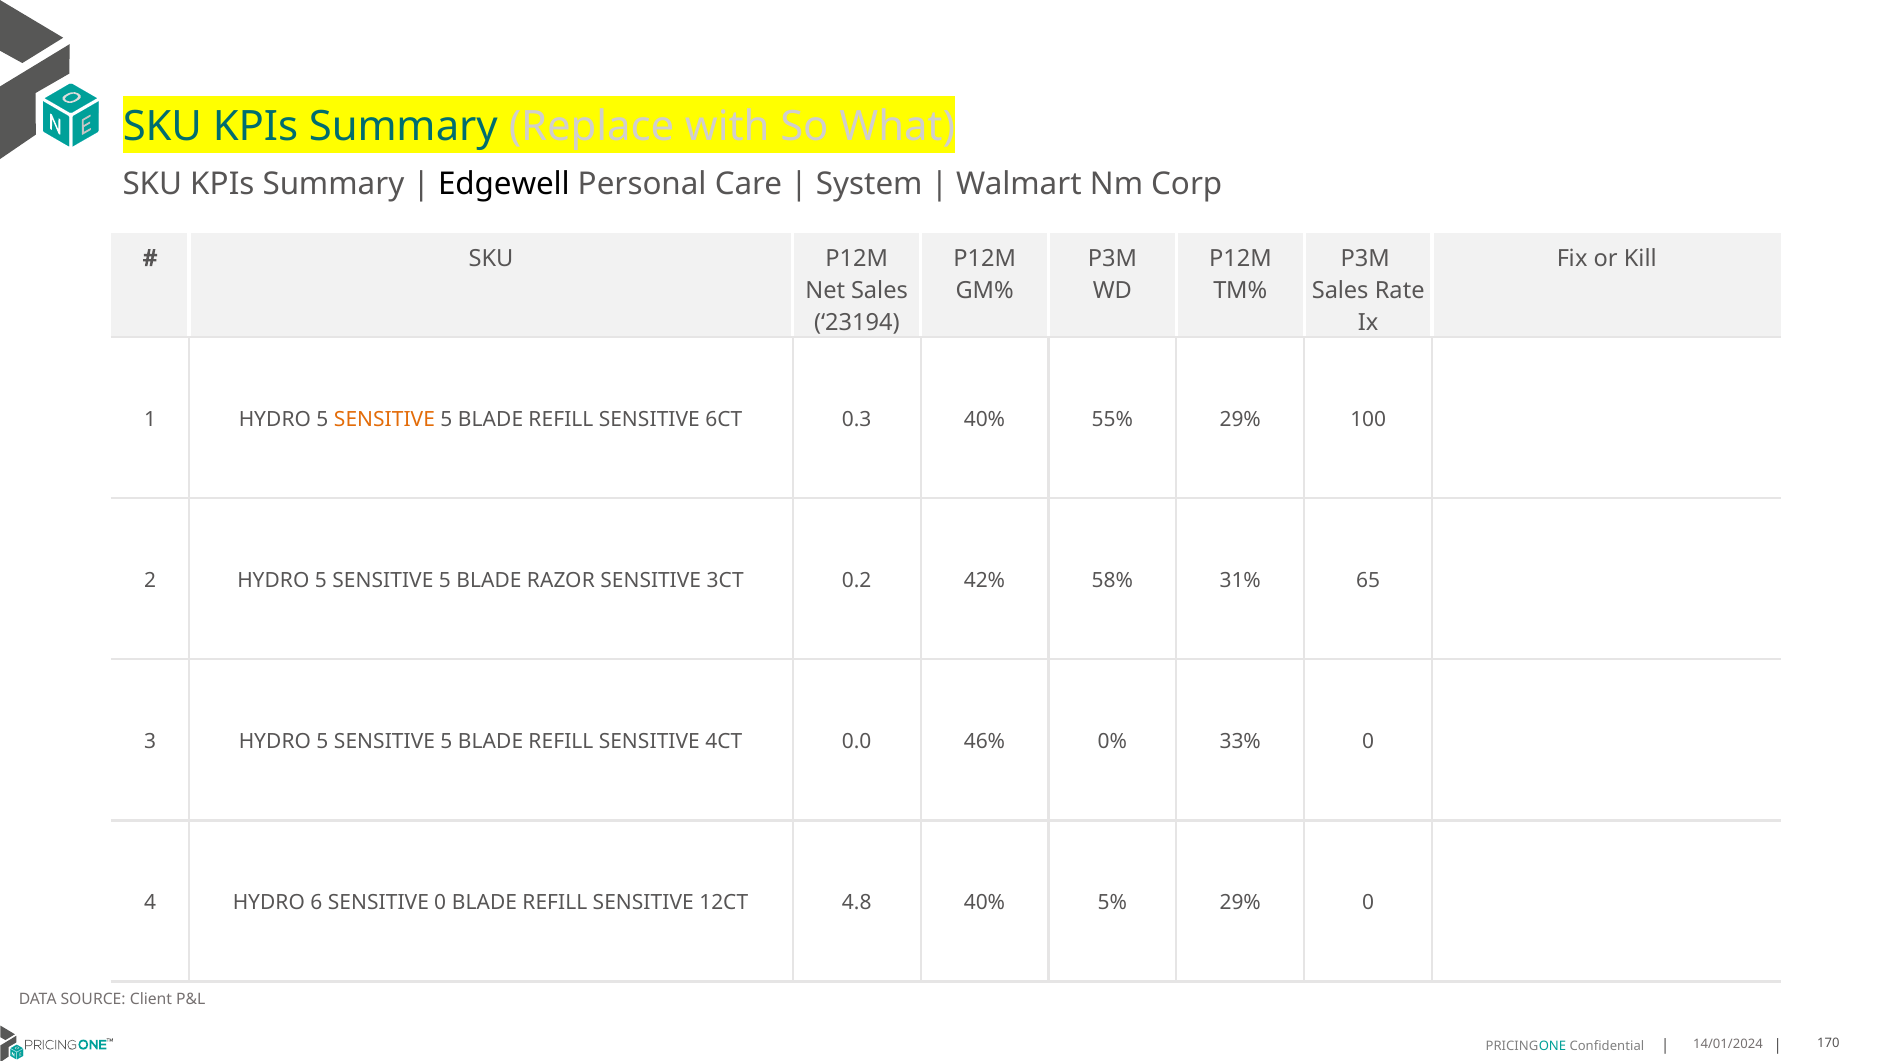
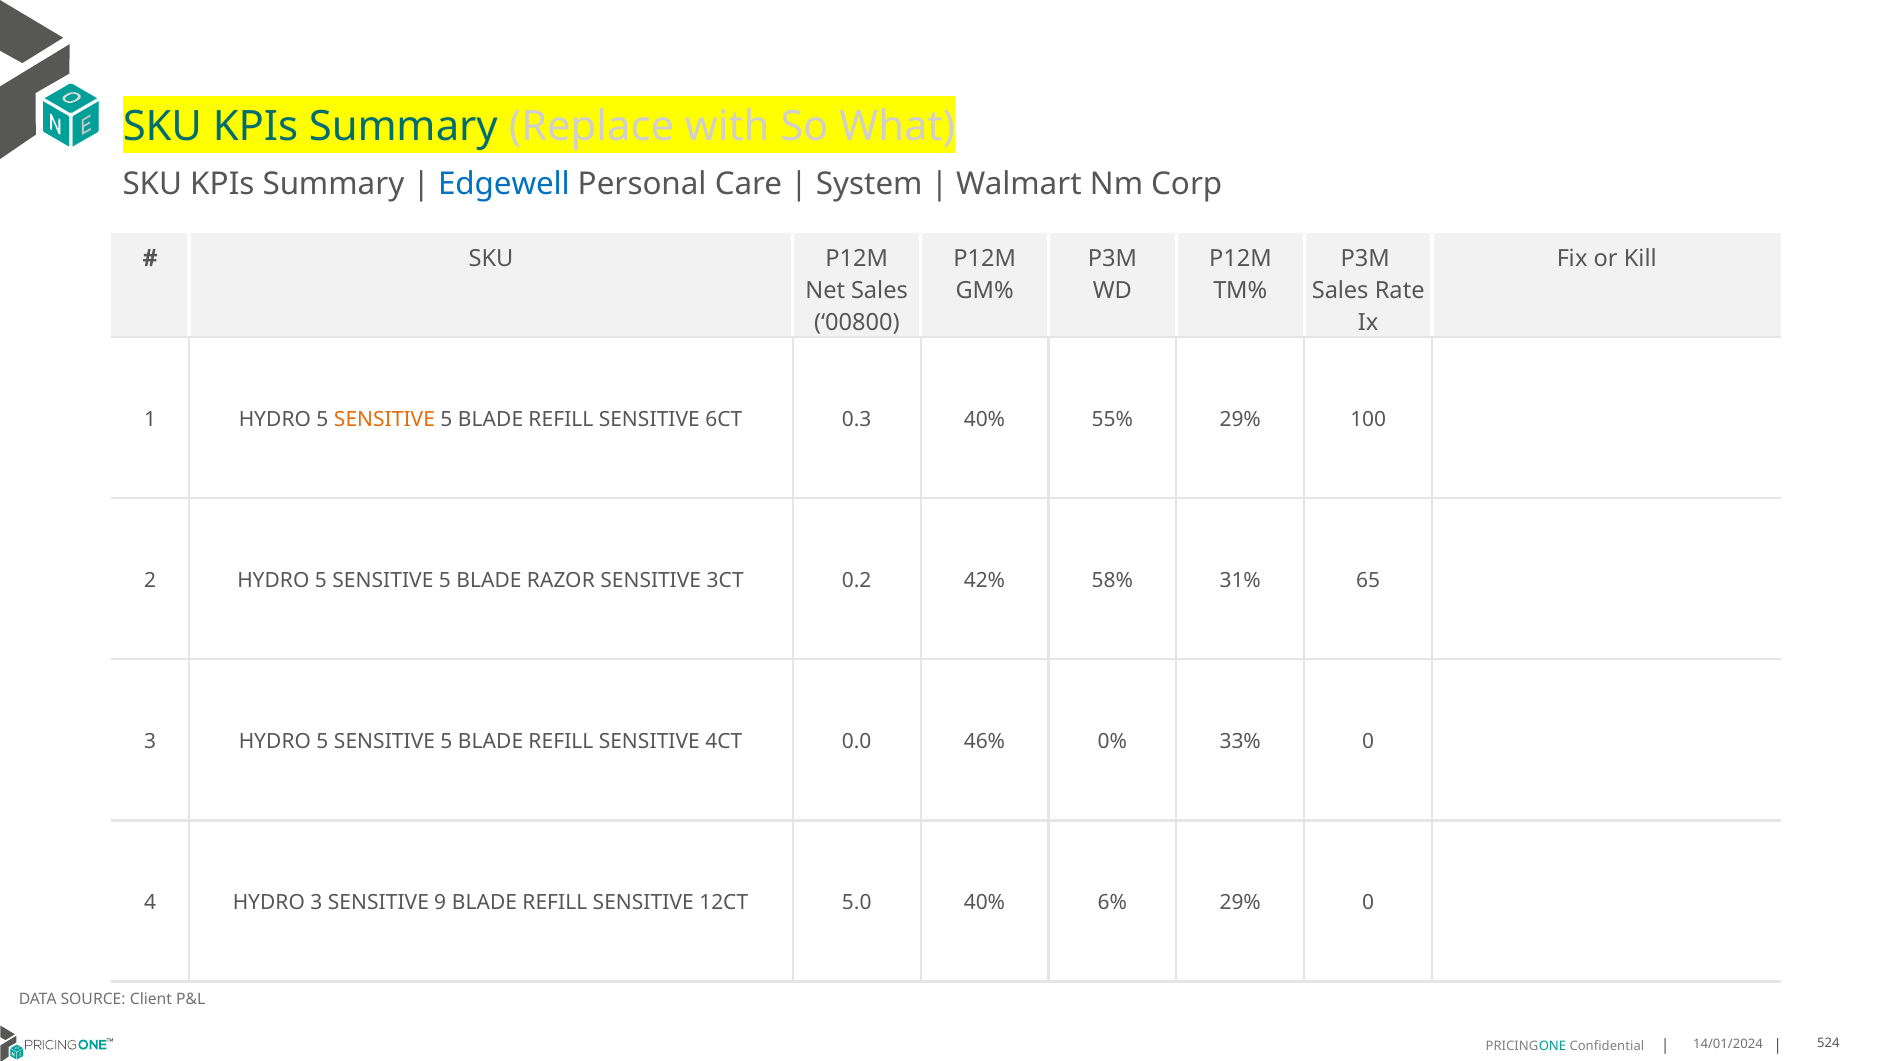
Edgewell colour: black -> blue (504, 184)
23194: 23194 -> 00800 (857, 322)
HYDRO 6: 6 -> 3 (316, 903)
SENSITIVE 0: 0 -> 9 (440, 903)
4.8: 4.8 -> 5.0 (857, 903)
5%: 5% -> 6% (1112, 903)
170: 170 -> 524 (1828, 1043)
